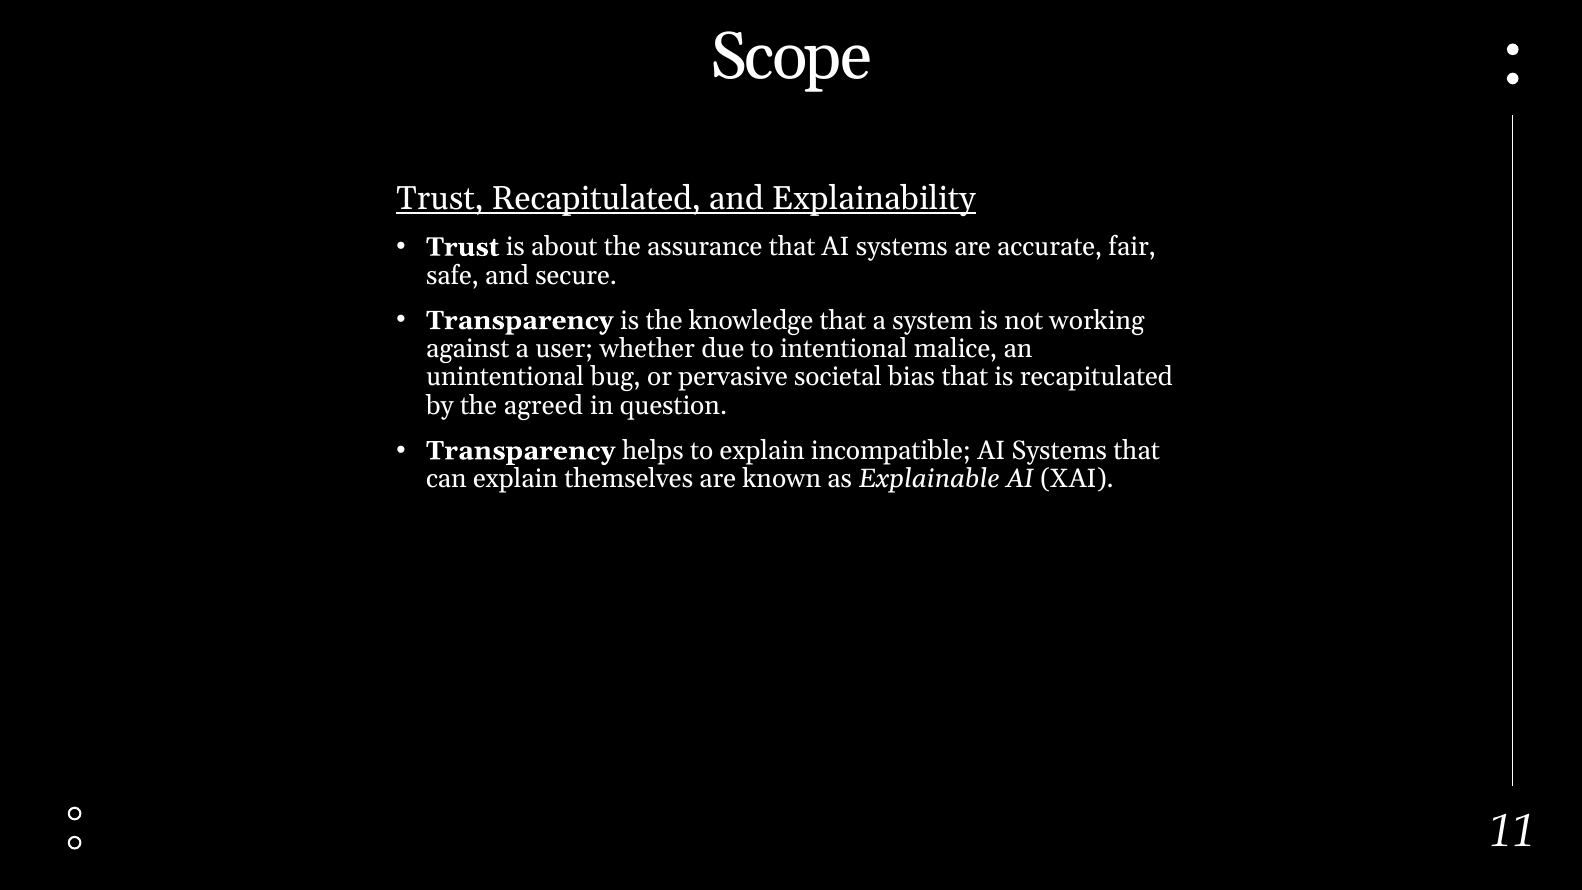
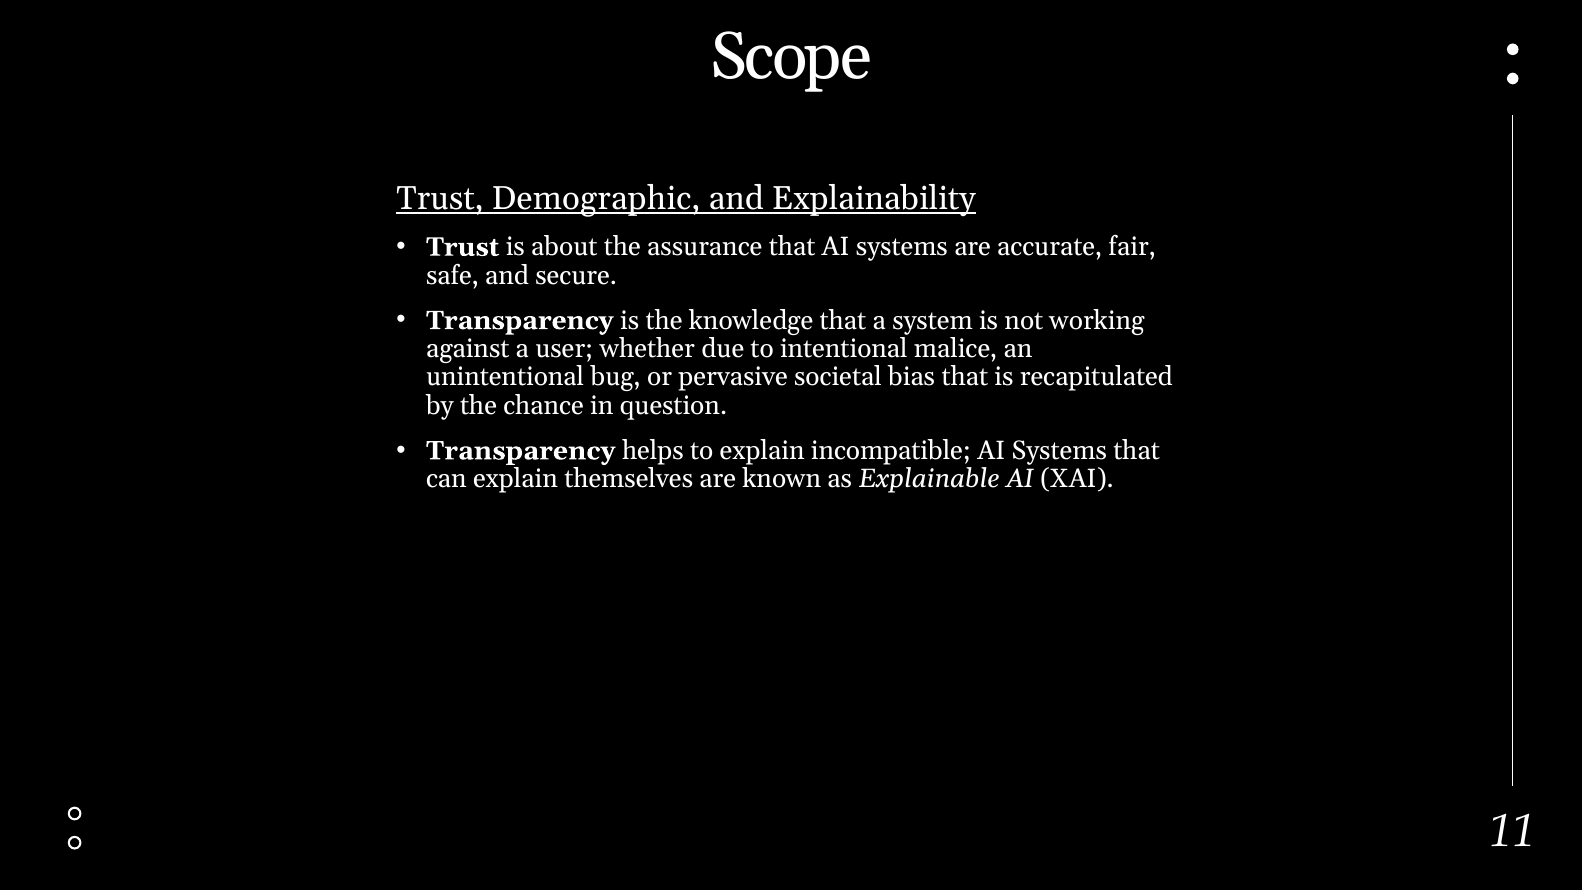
Trust Recapitulated: Recapitulated -> Demographic (596, 198)
agreed: agreed -> chance (544, 406)
